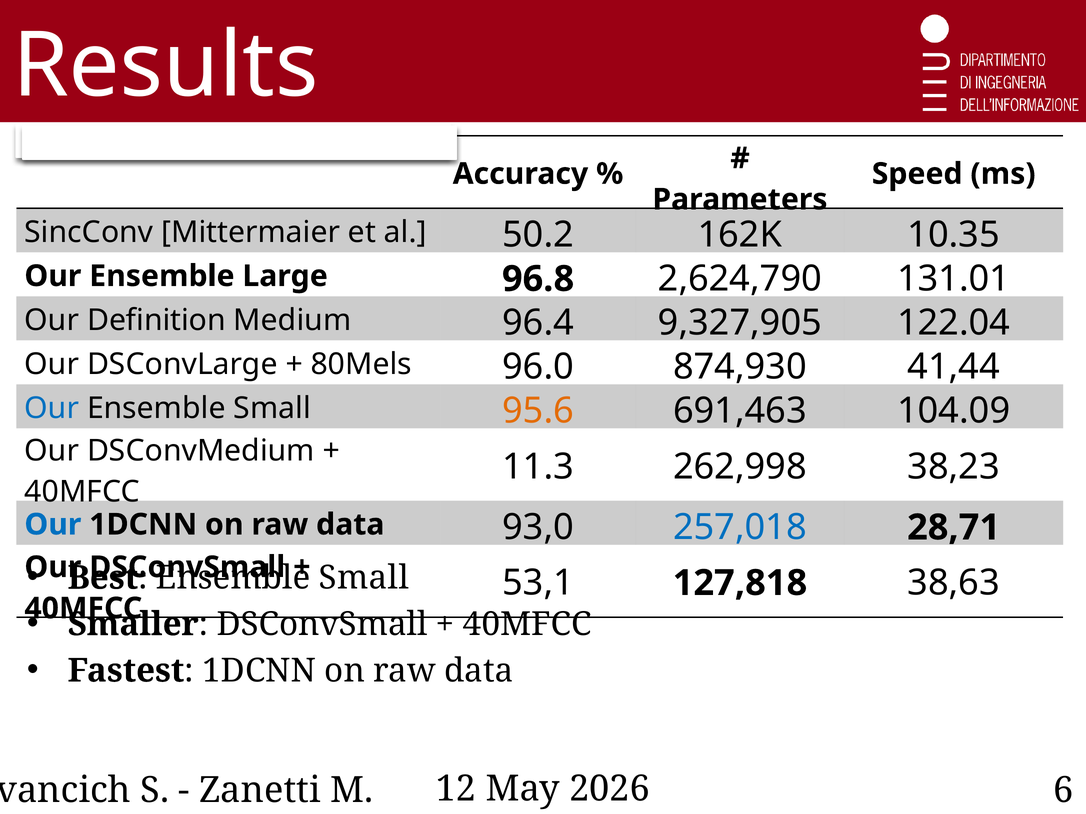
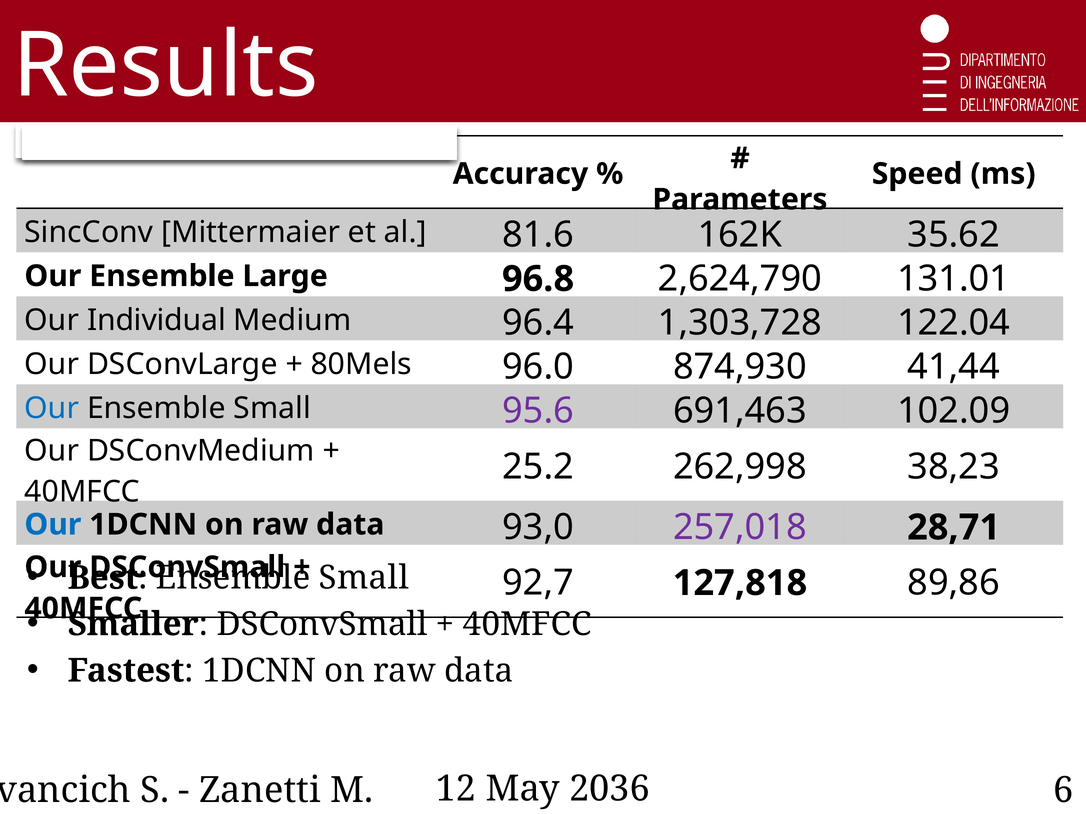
50.2: 50.2 -> 81.6 (538, 235)
10.35: 10.35 -> 35.62 (954, 235)
Definition: Definition -> Individual (156, 320)
9,327,905: 9,327,905 -> 1,303,728 (740, 323)
95.6 colour: orange -> purple (538, 411)
104.09: 104.09 -> 102.09 (954, 411)
11.3: 11.3 -> 25.2 (538, 467)
257,018 colour: blue -> purple (740, 528)
53,1: 53,1 -> 92,7 (538, 583)
38,63: 38,63 -> 89,86 (954, 583)
2026: 2026 -> 2036 (609, 789)
